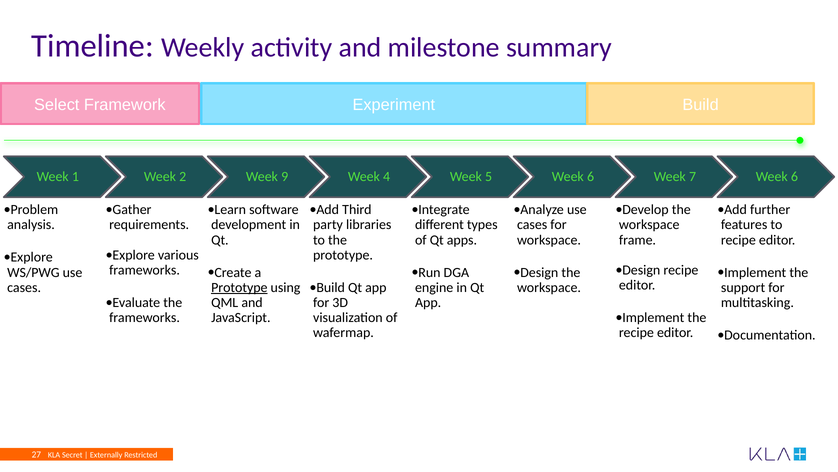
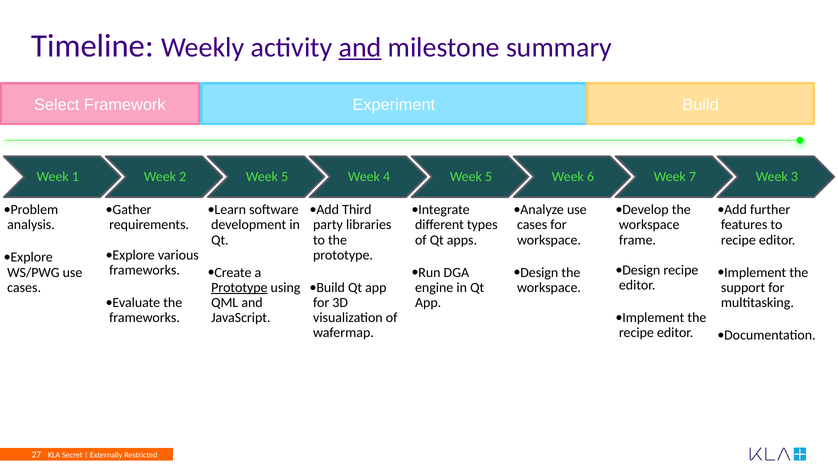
and underline: none -> present (360, 47)
9: 9 -> 5 (285, 176)
6: 6 -> 3 (794, 176)
